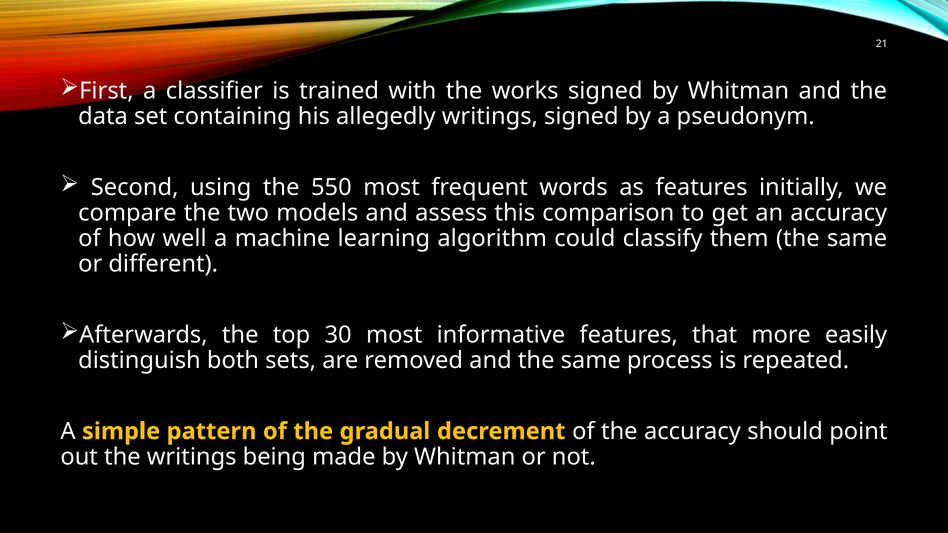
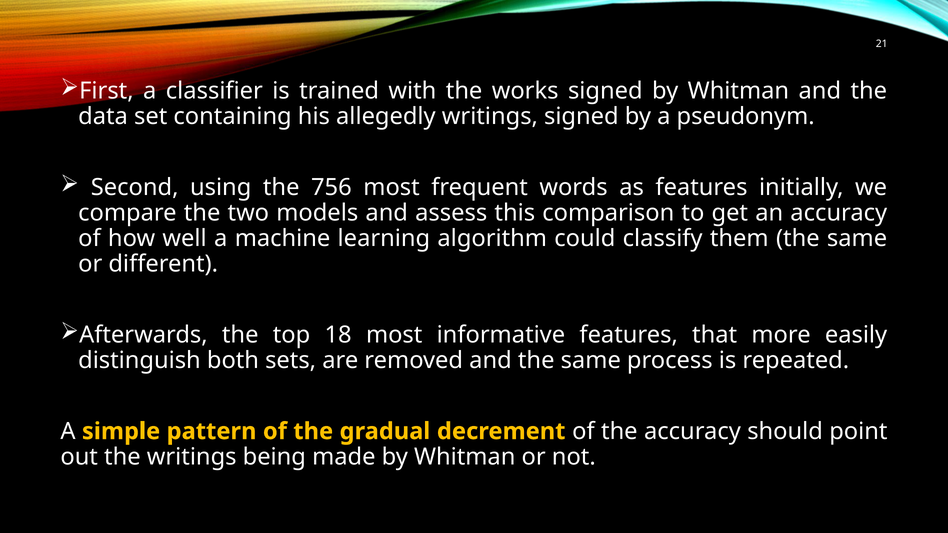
550: 550 -> 756 (331, 187)
30: 30 -> 18 (338, 335)
